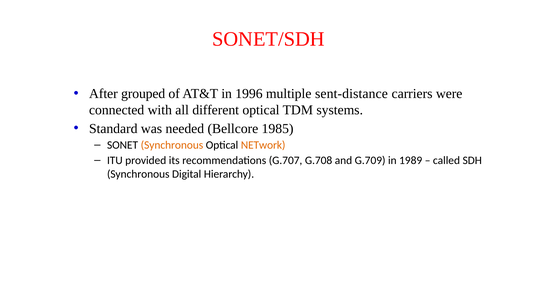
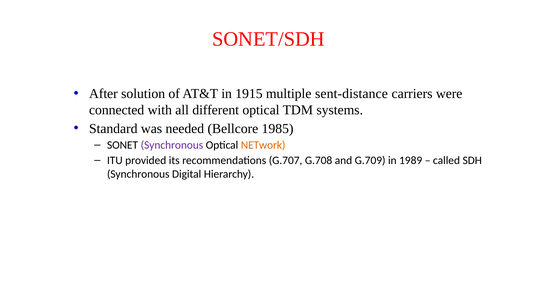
grouped: grouped -> solution (143, 94)
1996: 1996 -> 1915 (249, 94)
Synchronous colour: orange -> purple (172, 145)
